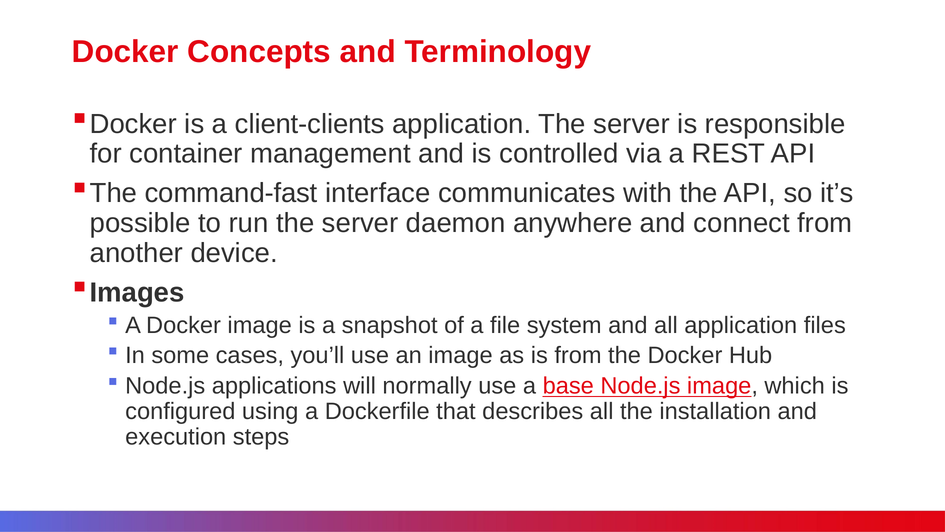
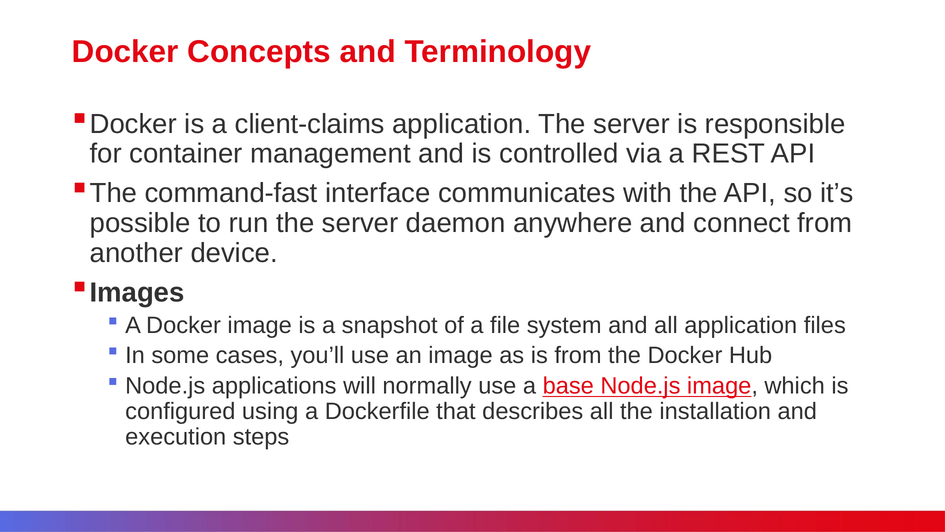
client-clients: client-clients -> client-claims (310, 124)
